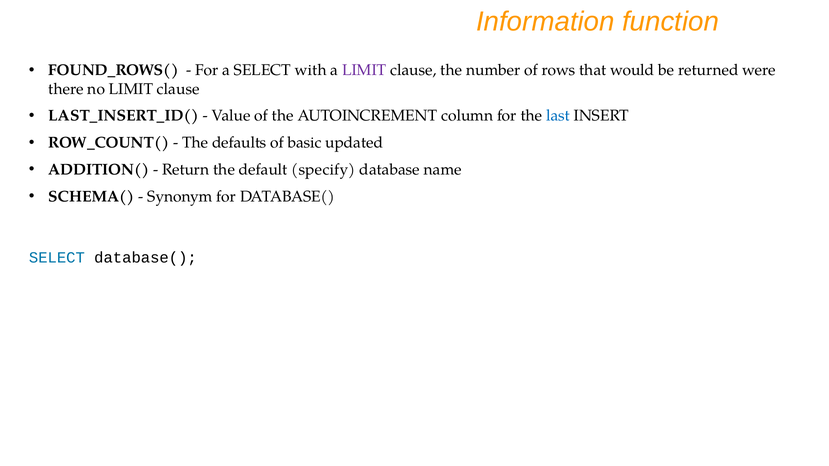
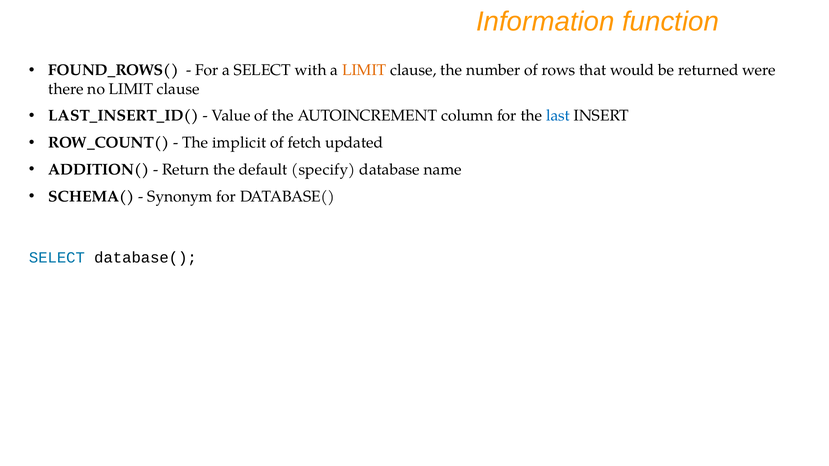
LIMIT colour: purple -> orange (364, 70)
defaults: defaults -> implicit (239, 143)
basic: basic -> fetch (305, 143)
